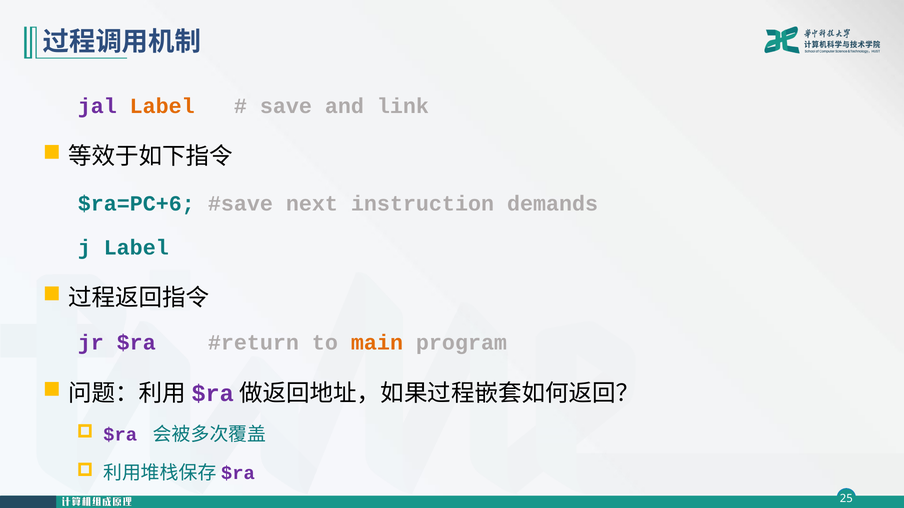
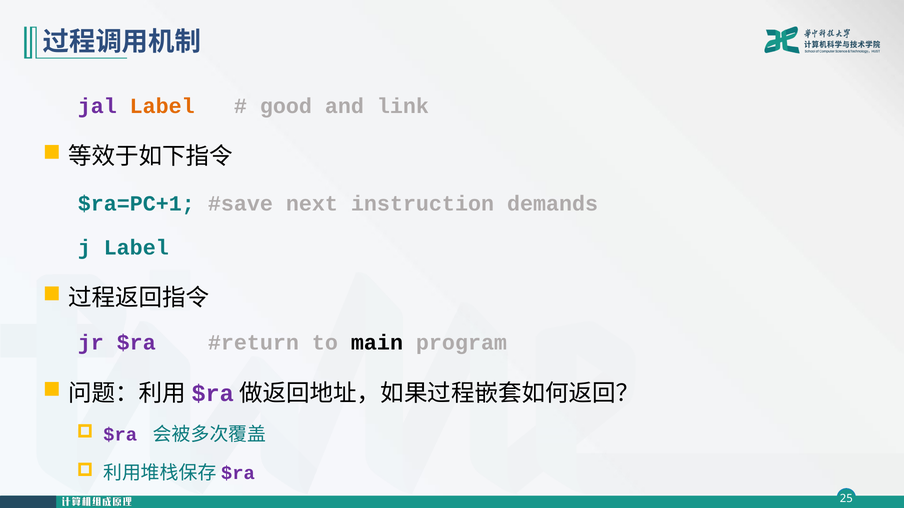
save: save -> good (286, 106)
$ra=PC+6: $ra=PC+6 -> $ra=PC+1 (136, 204)
main colour: orange -> black (377, 343)
